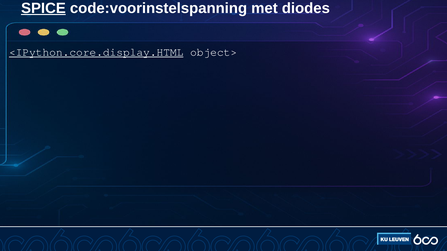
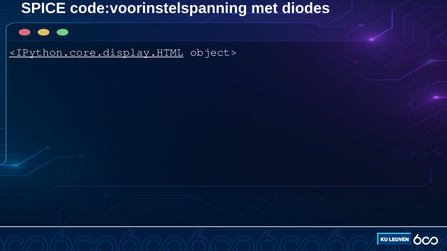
SPICE underline: present -> none (43, 8)
